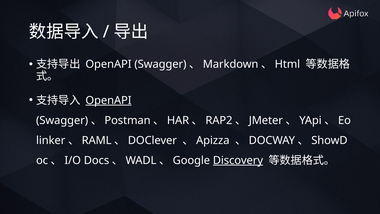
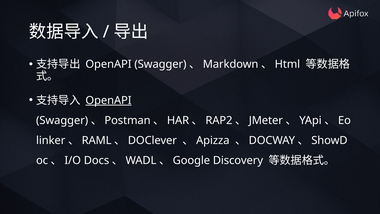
Discovery underline: present -> none (238, 160)
